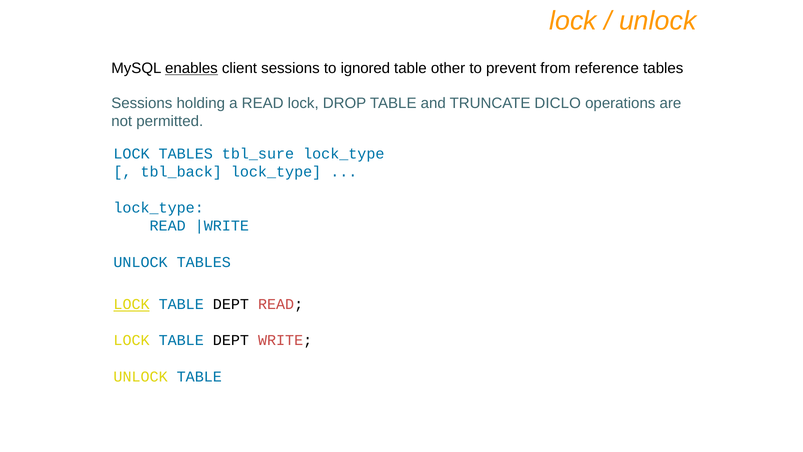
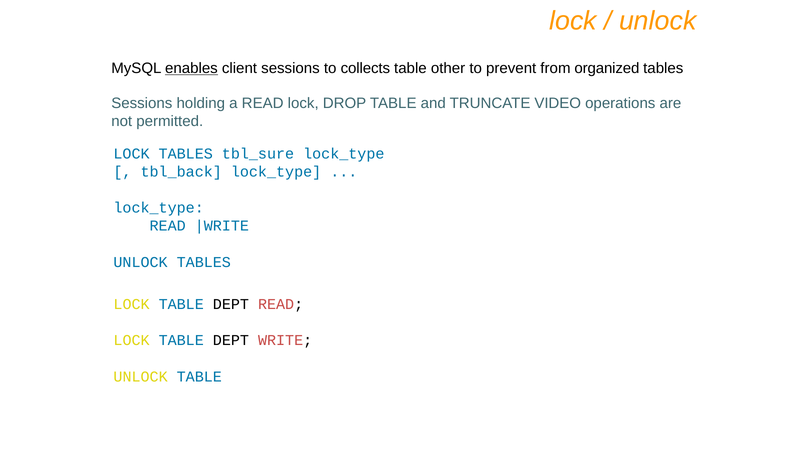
ignored: ignored -> collects (365, 68)
reference: reference -> organized (607, 68)
DICLO: DICLO -> VIDEO (558, 103)
LOCK underline: present -> none (132, 304)
